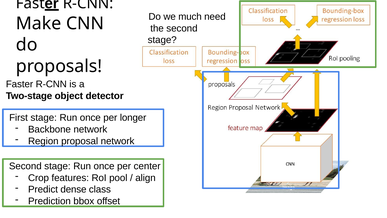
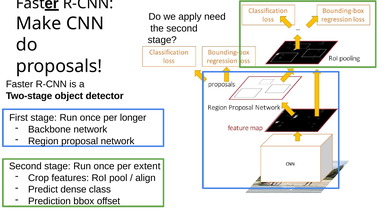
much: much -> apply (190, 17)
center: center -> extent (147, 166)
